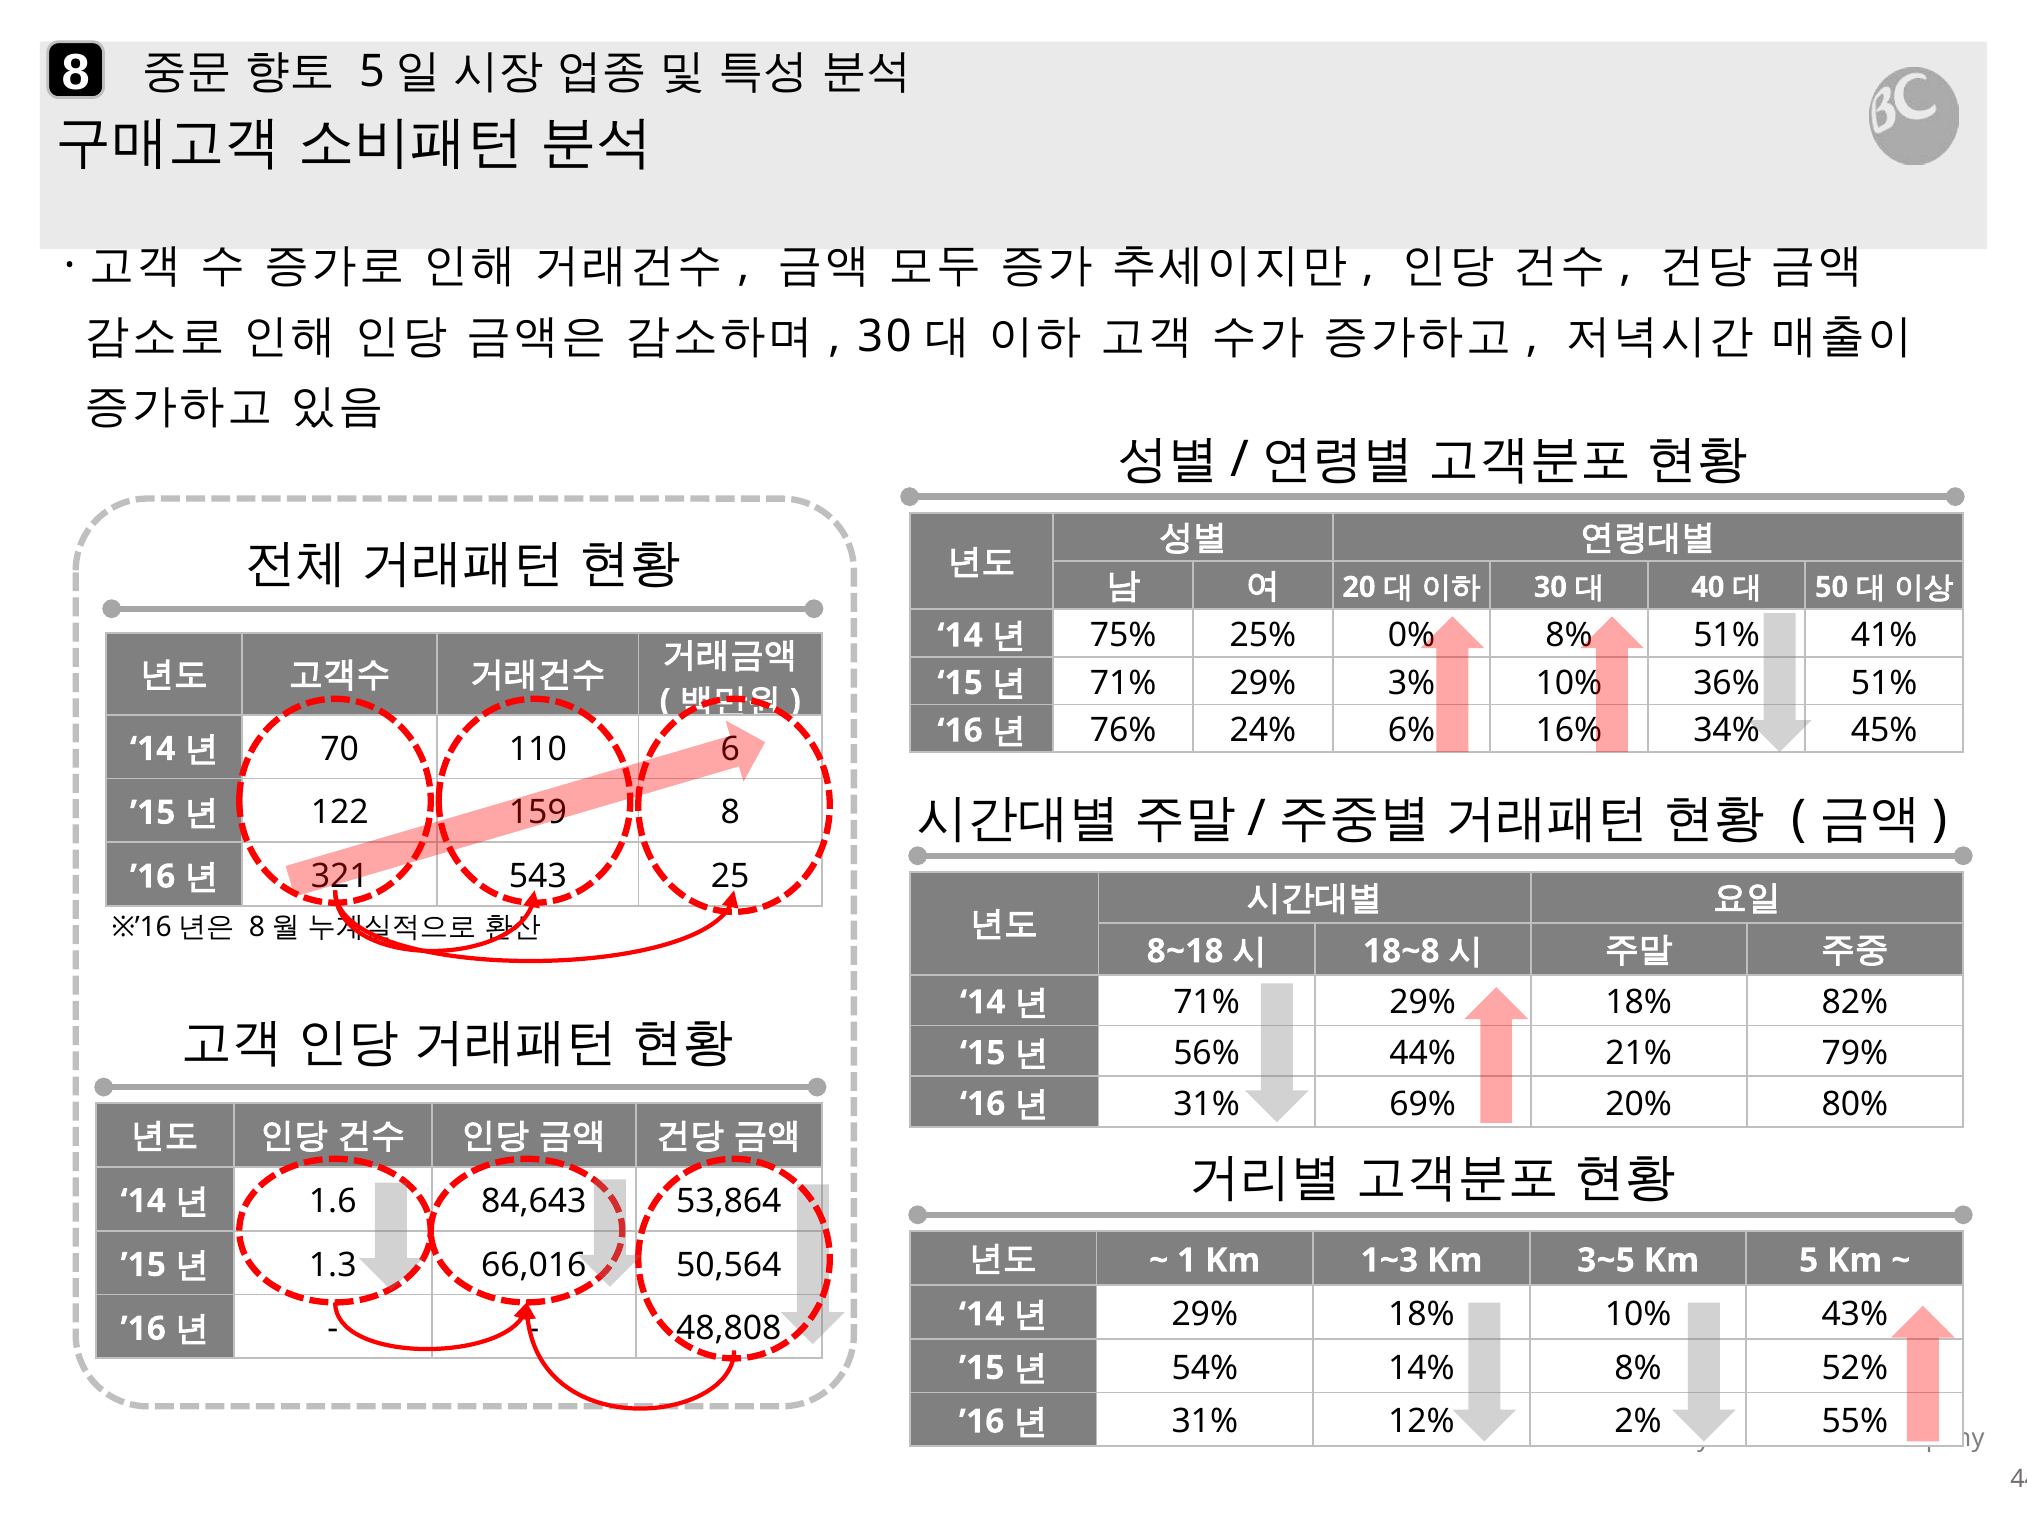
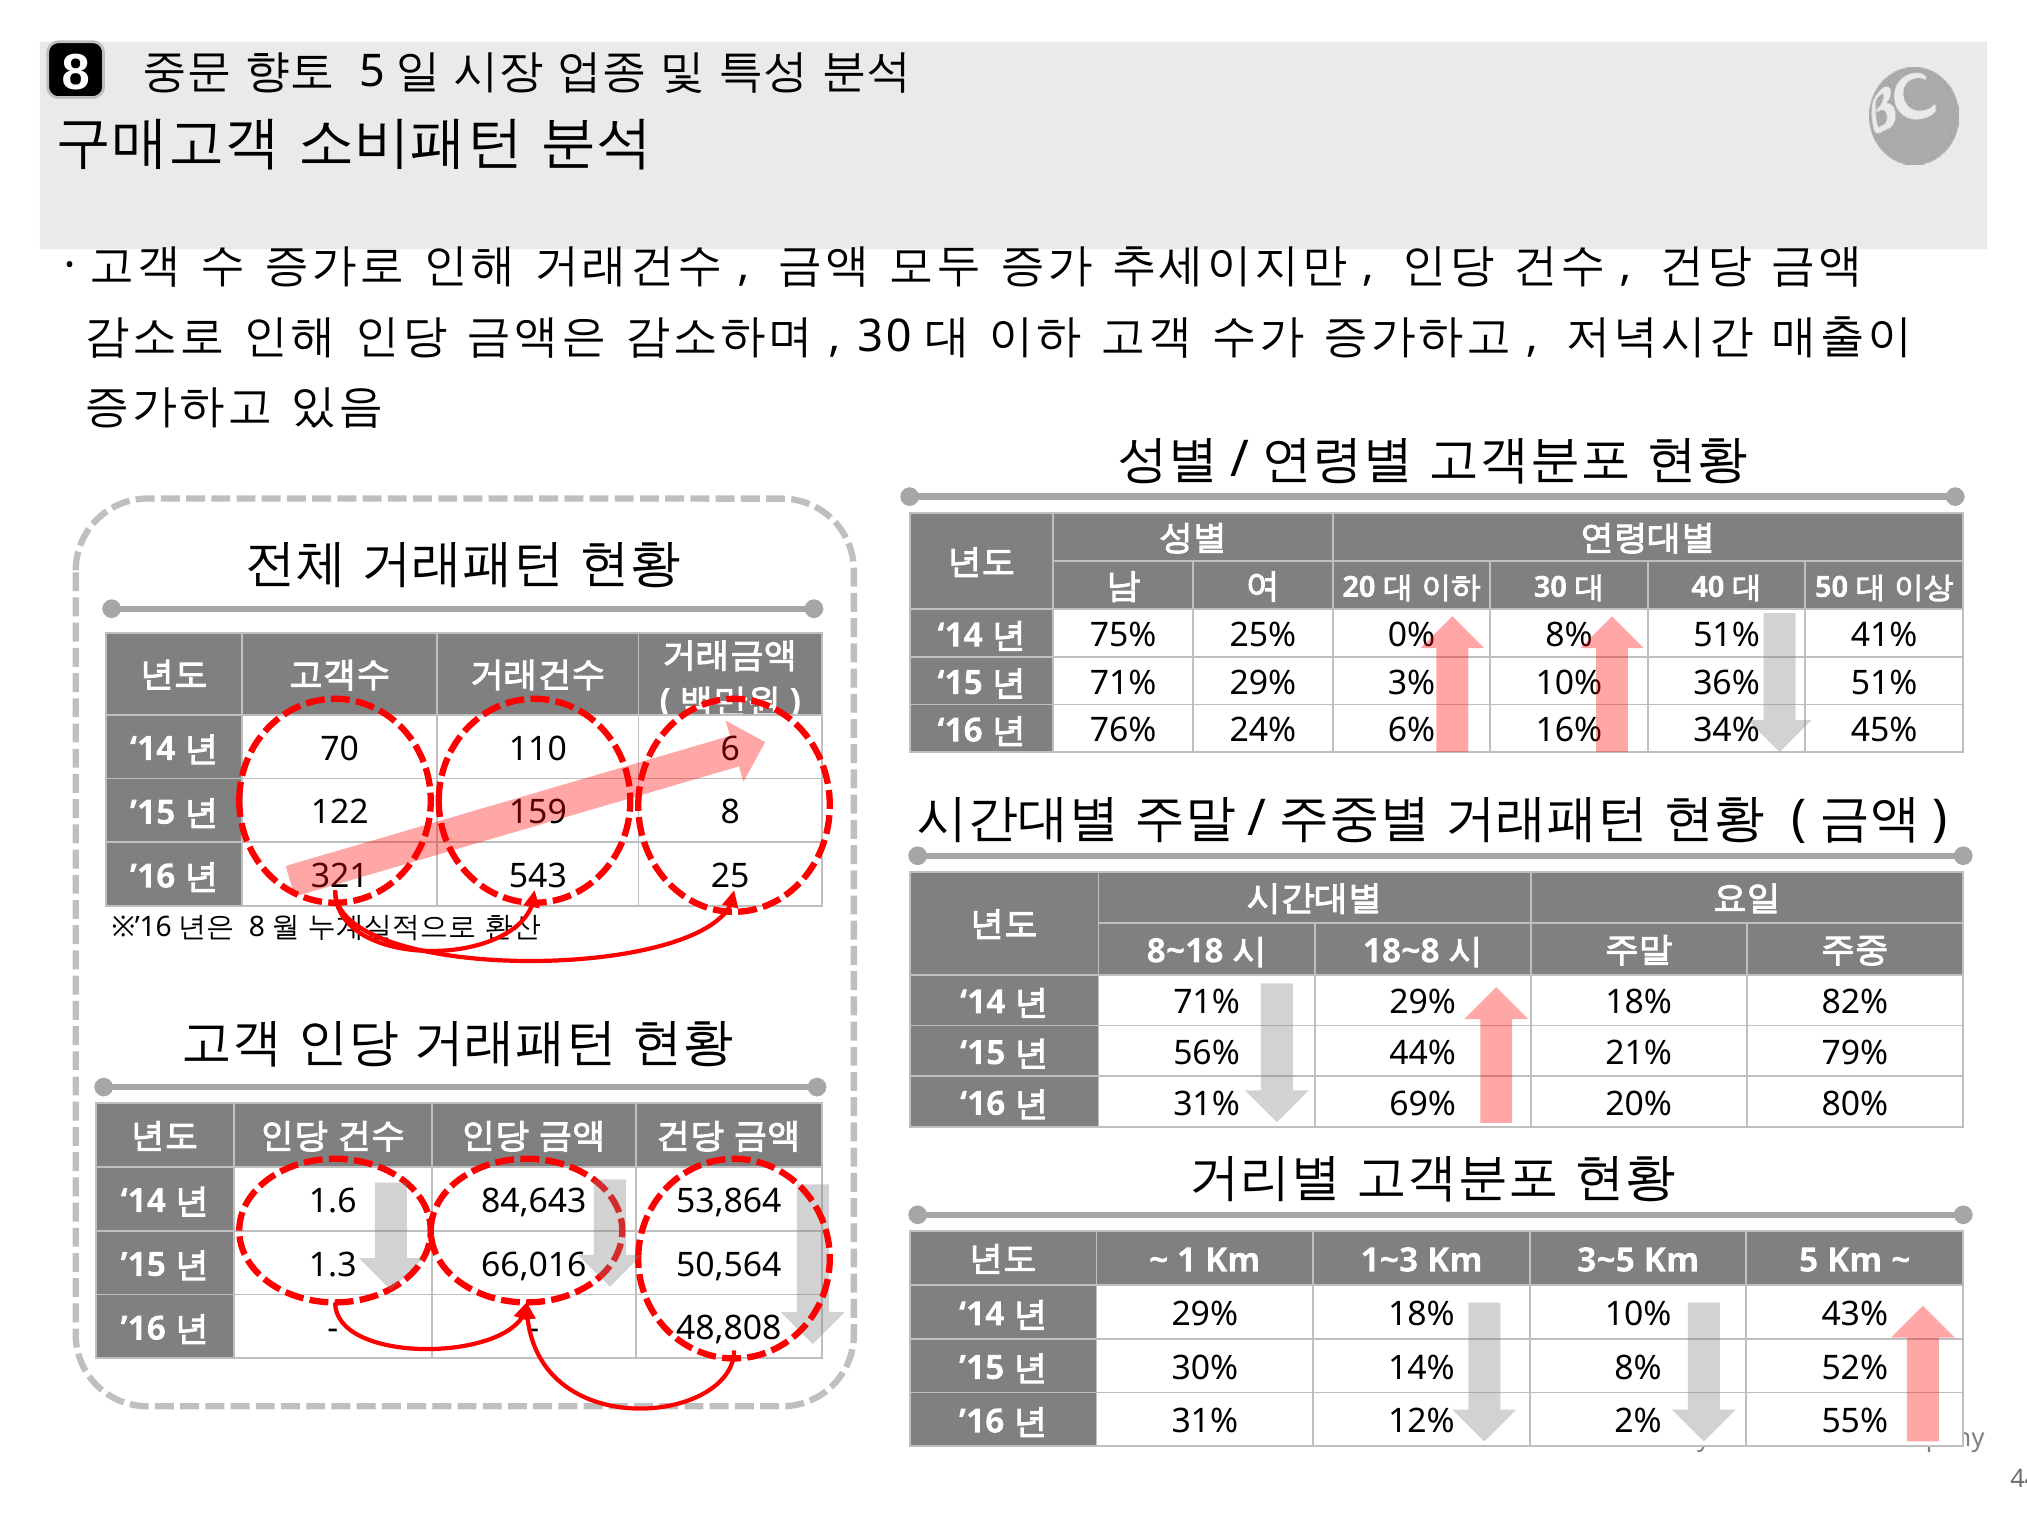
54%: 54% -> 30% (1205, 1368)
